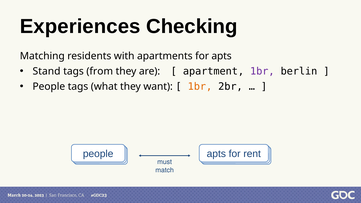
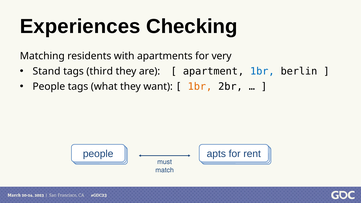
for apts: apts -> very (222, 56)
from: from -> third (100, 71)
1br colour: purple -> blue (262, 71)
